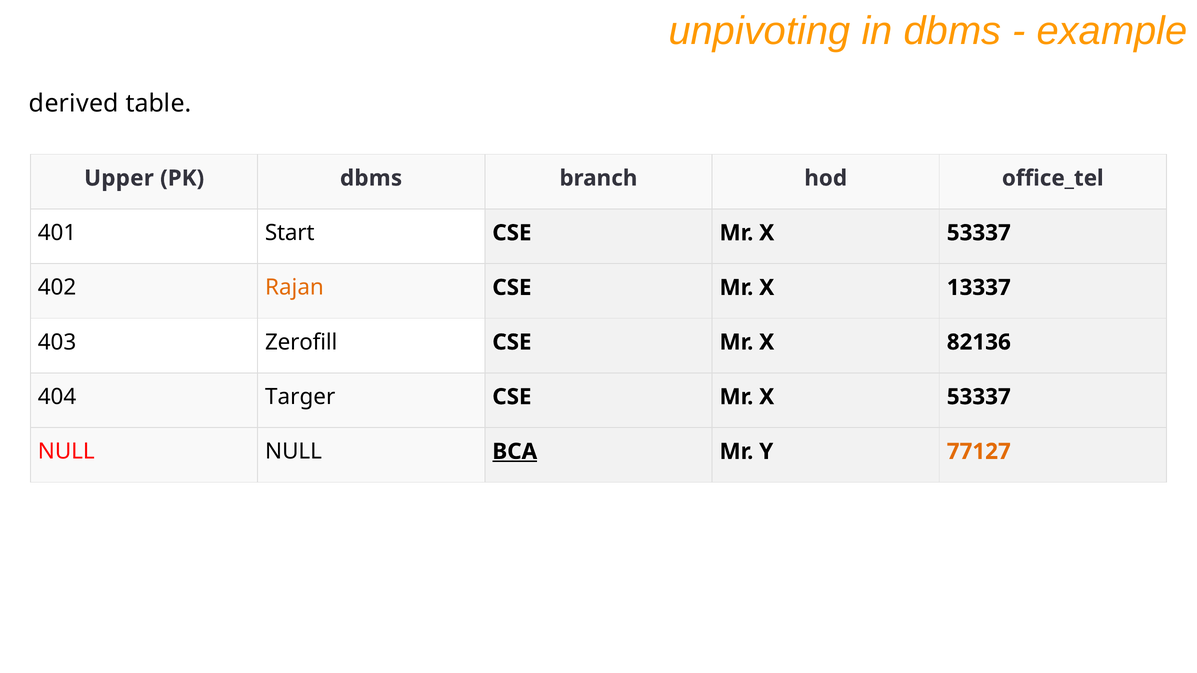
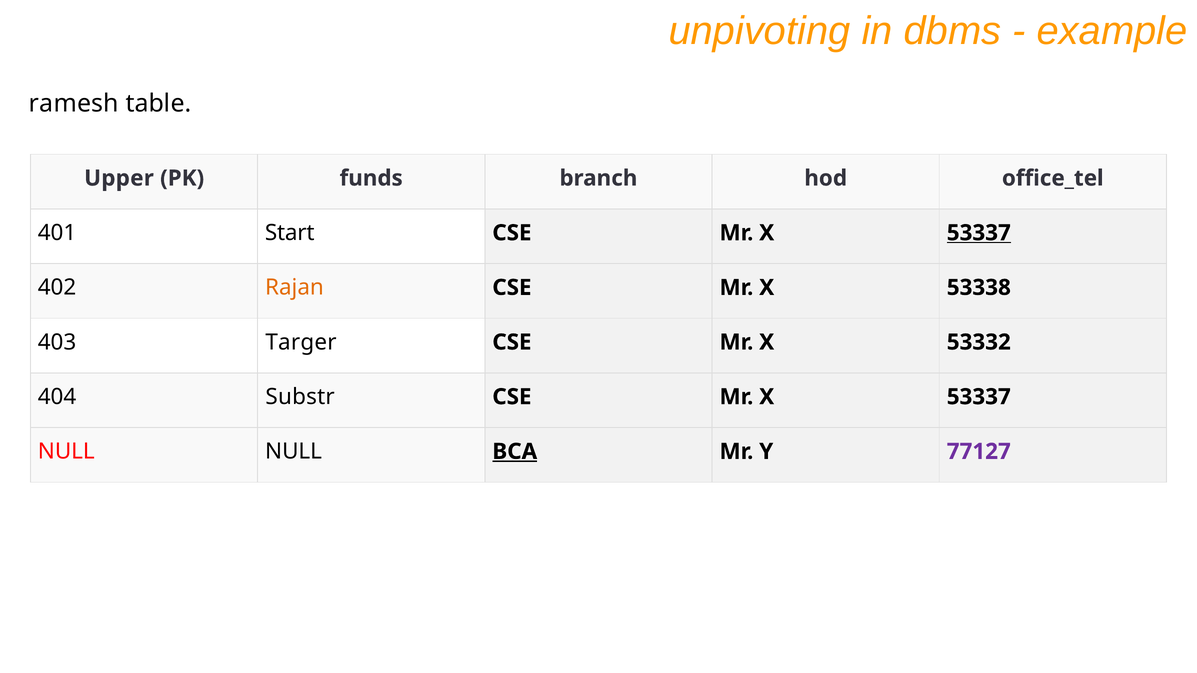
derived: derived -> ramesh (74, 103)
PK dbms: dbms -> funds (371, 178)
53337 underline: none -> present (979, 233)
13337: 13337 -> 53338 (979, 288)
Zerofill: Zerofill -> Targer (301, 342)
82136: 82136 -> 53332 (979, 342)
Targer: Targer -> Substr (300, 397)
77127 colour: orange -> purple (979, 452)
